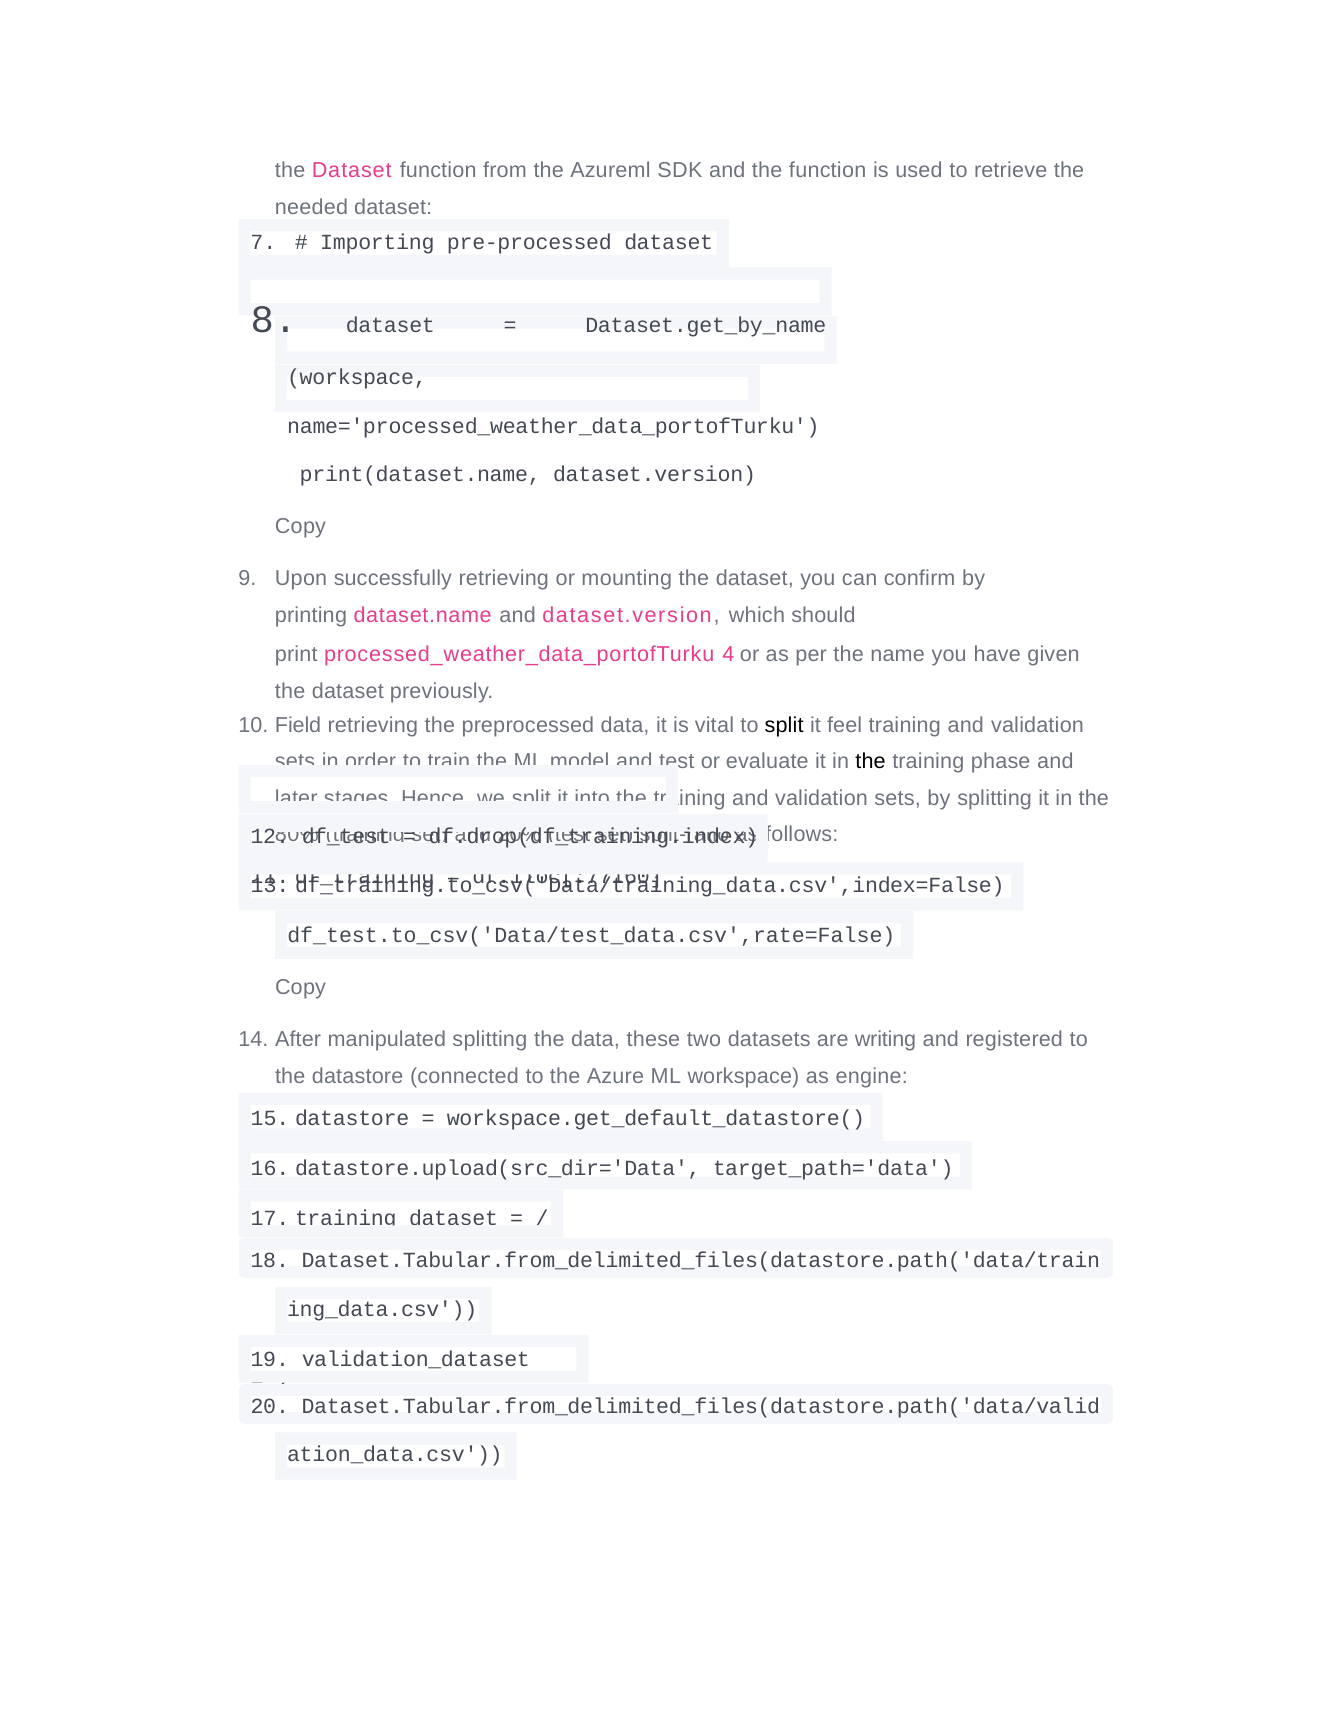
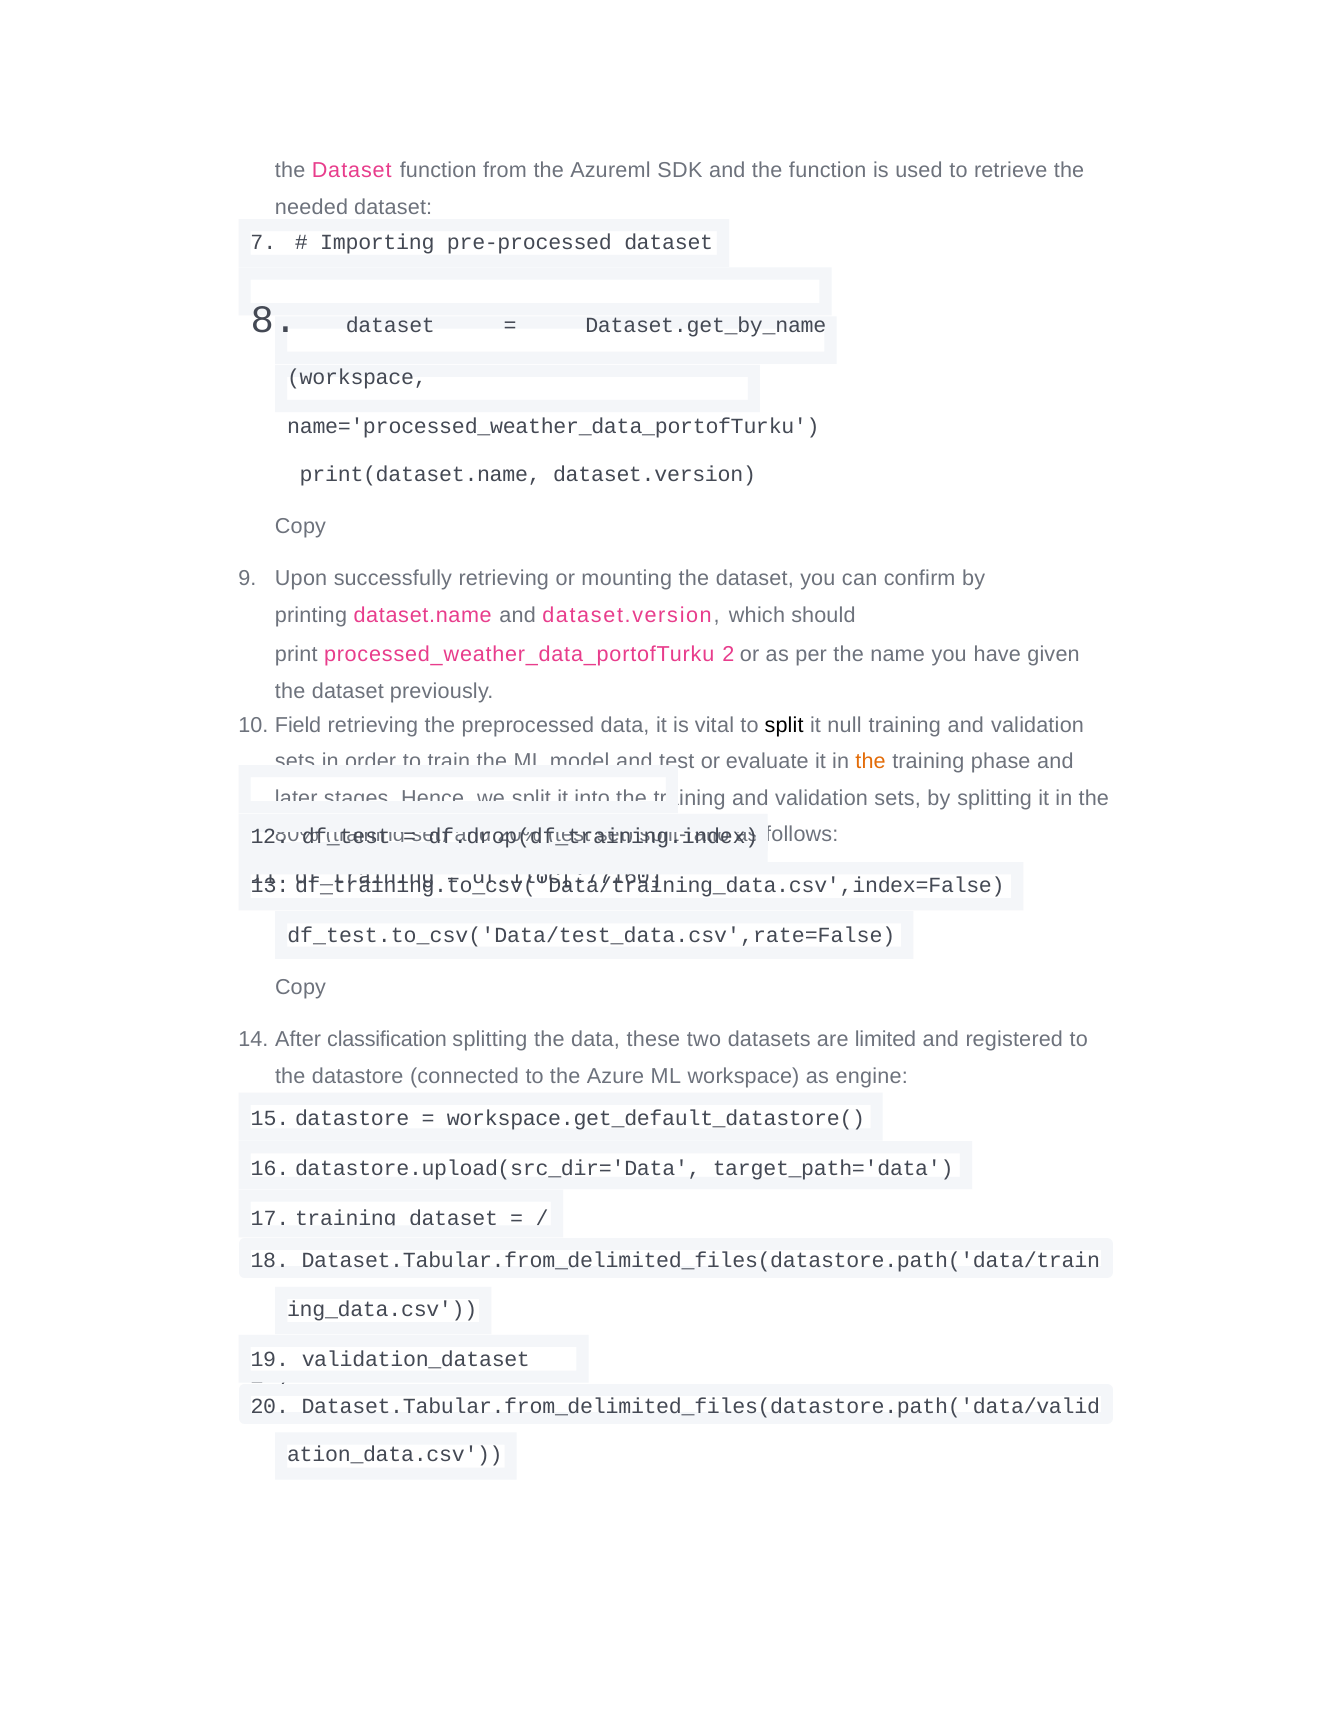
4: 4 -> 2 (728, 655)
feel: feel -> null (845, 725)
the colour: black -> orange (871, 762)
manipulated: manipulated -> classification (387, 1040)
writing: writing -> limited (885, 1040)
